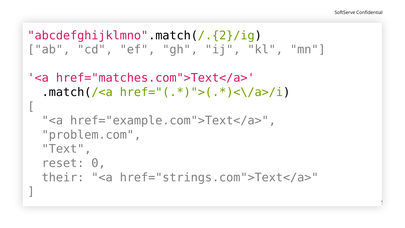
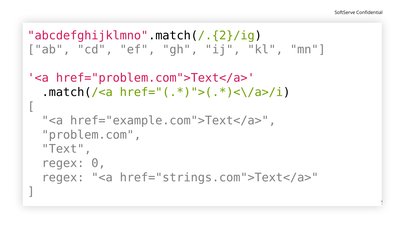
href="matches.com">Text</a>: href="matches.com">Text</a> -> href="problem.com">Text</a> (155, 78)
reset: reset -> regex (63, 163)
their: their -> regex (63, 177)
